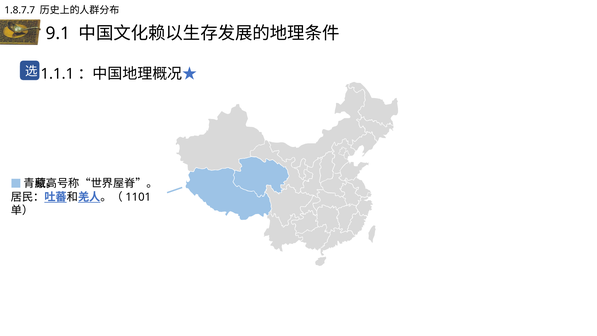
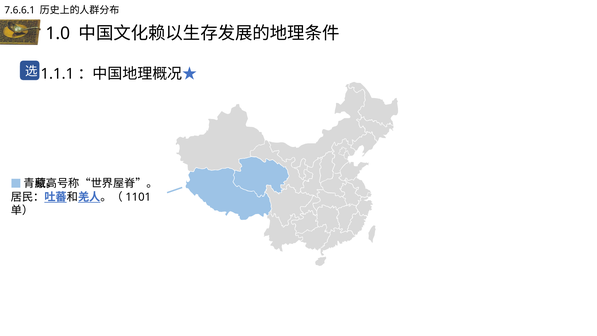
1.8.7.7: 1.8.7.7 -> 7.6.6.1 (20, 10)
9.1: 9.1 -> 1.0 (58, 34)
